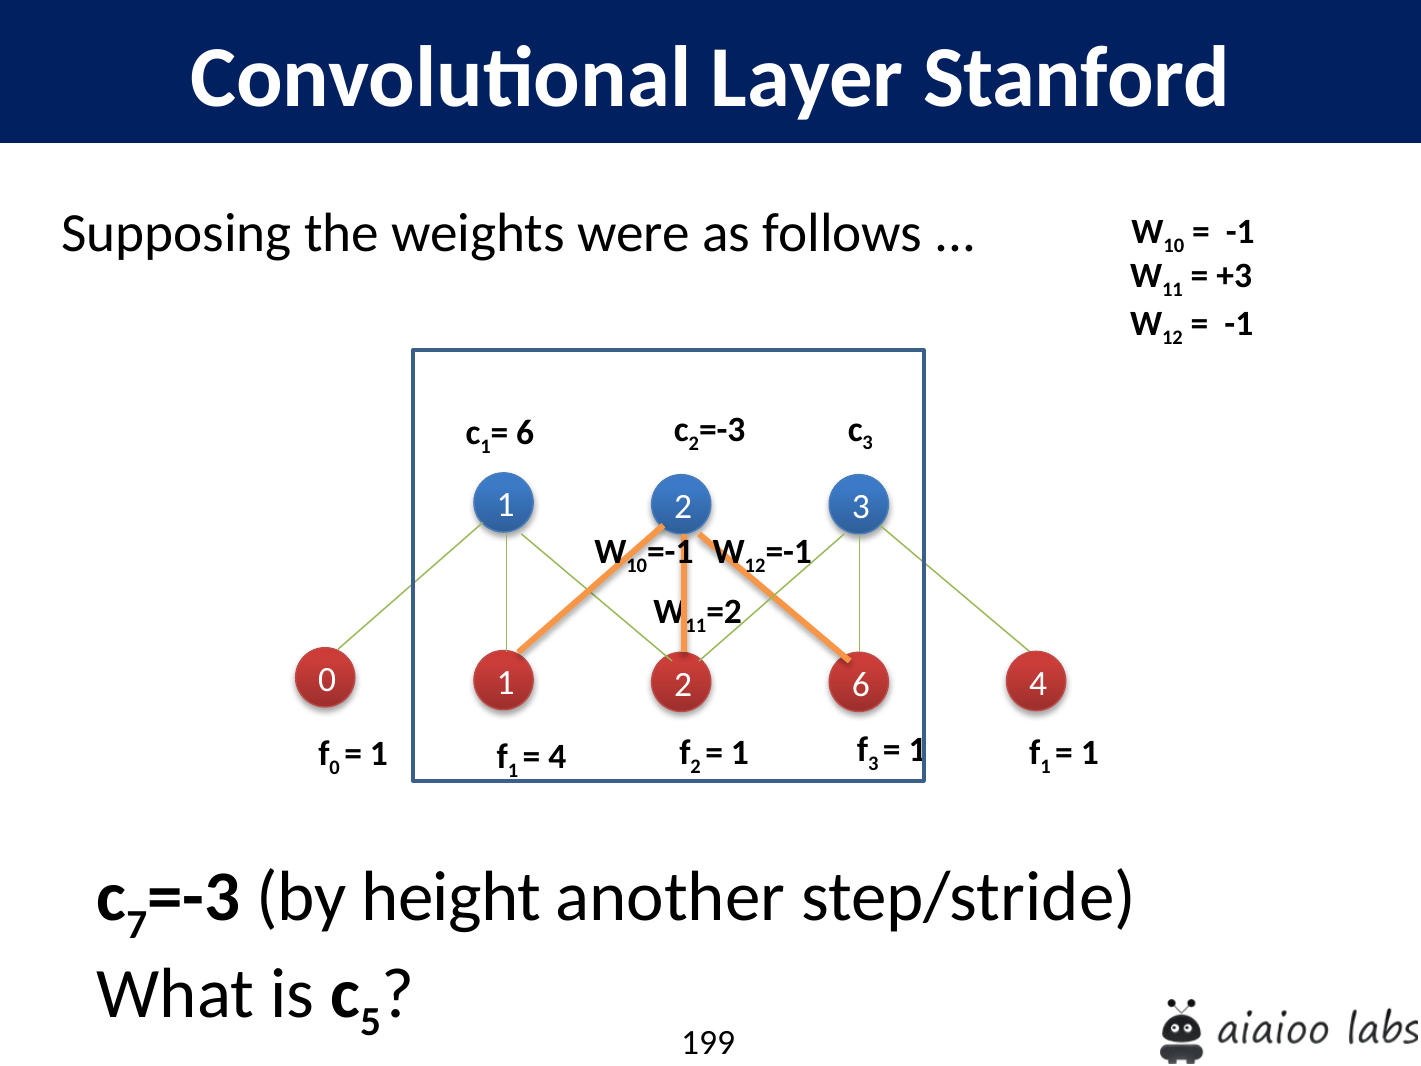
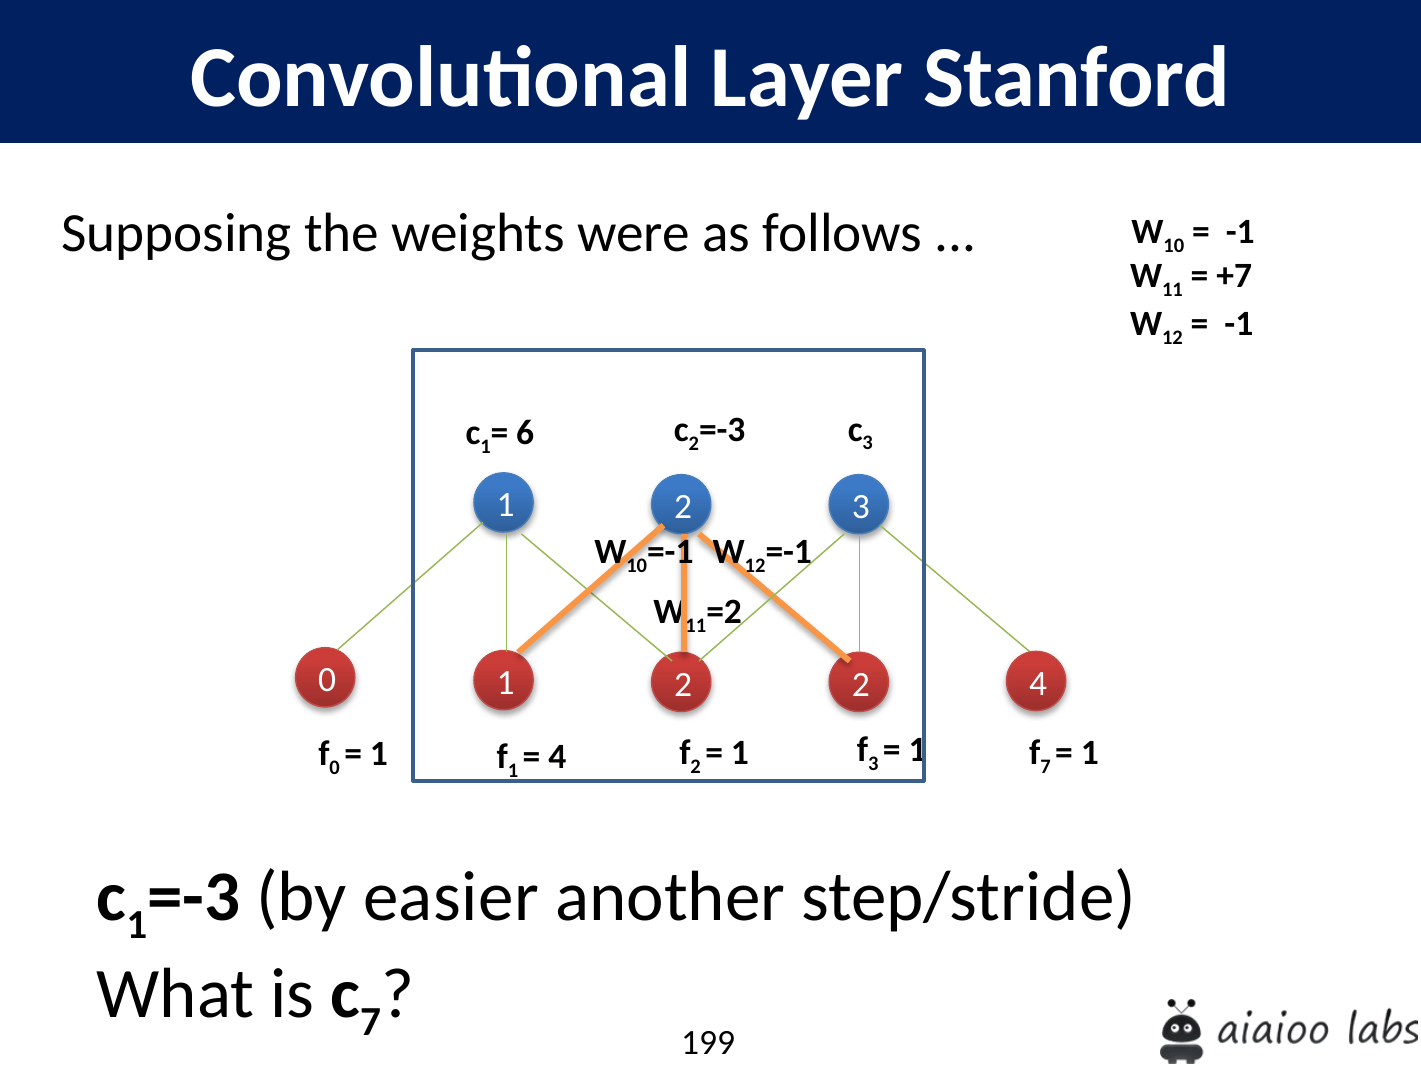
+3: +3 -> +7 (1234, 276)
6: 6 -> 2 (861, 684)
1: 1 -> 7 (1046, 766)
7: 7 -> 1 (137, 925)
height: height -> easier (451, 897)
5: 5 -> 7 (371, 1022)
